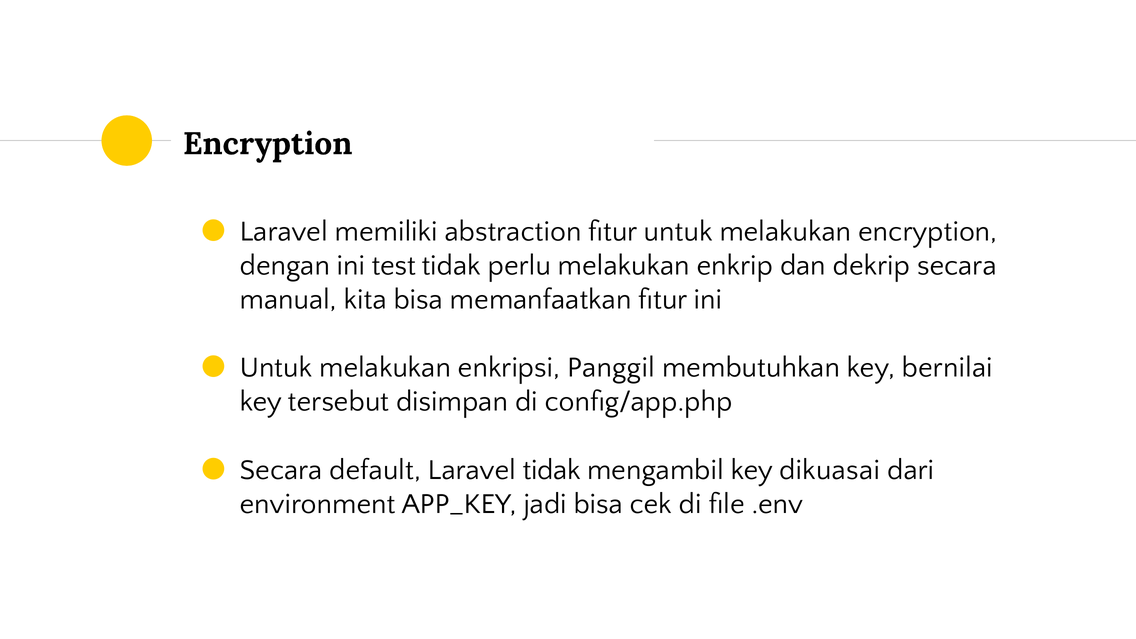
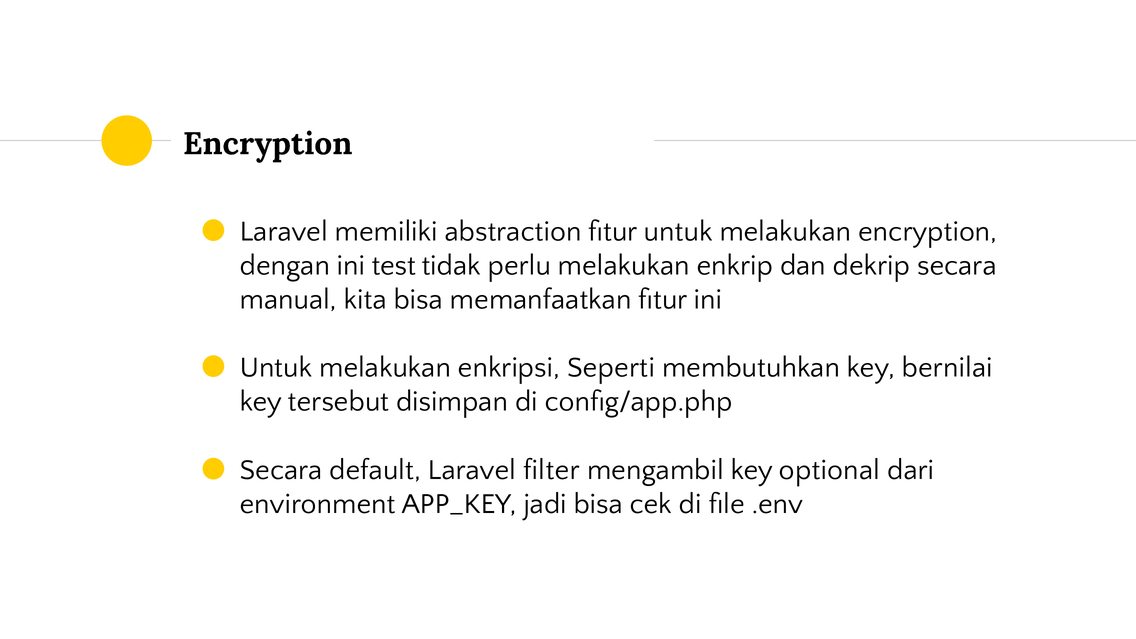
Panggil: Panggil -> Seperti (611, 368)
Laravel tidak: tidak -> filter (551, 470)
dikuasai: dikuasai -> optional (830, 470)
